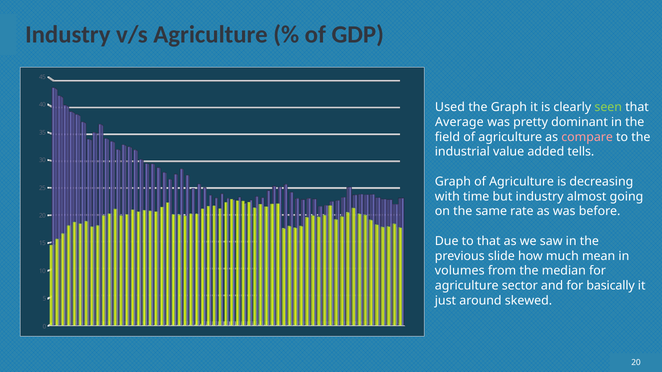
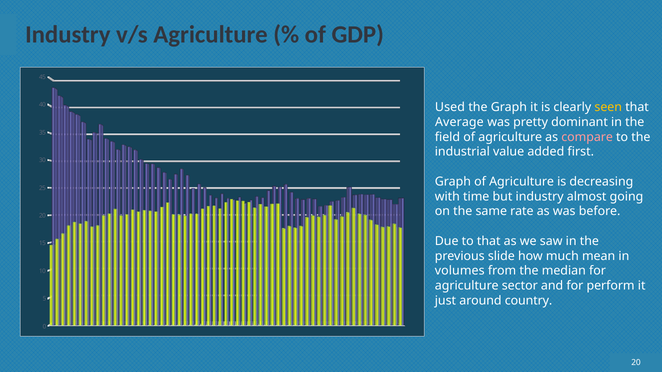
seen colour: light green -> yellow (608, 107)
tells: tells -> first (581, 152)
basically: basically -> perform (611, 286)
skewed: skewed -> country (529, 301)
